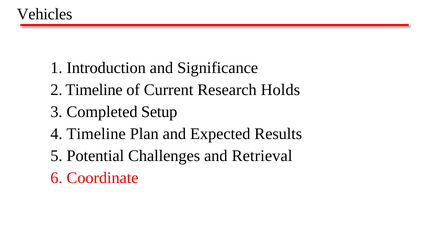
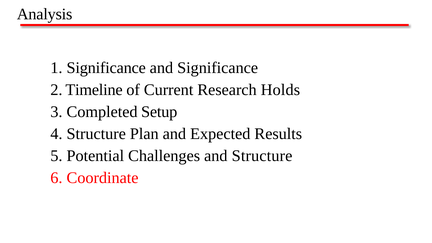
Vehicles: Vehicles -> Analysis (45, 14)
1 Introduction: Introduction -> Significance (106, 68)
4 Timeline: Timeline -> Structure (96, 134)
and Retrieval: Retrieval -> Structure (262, 156)
